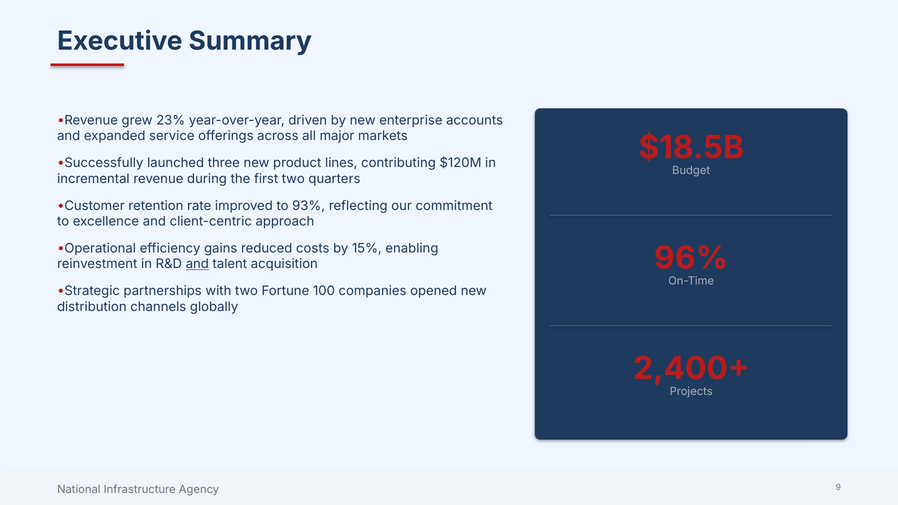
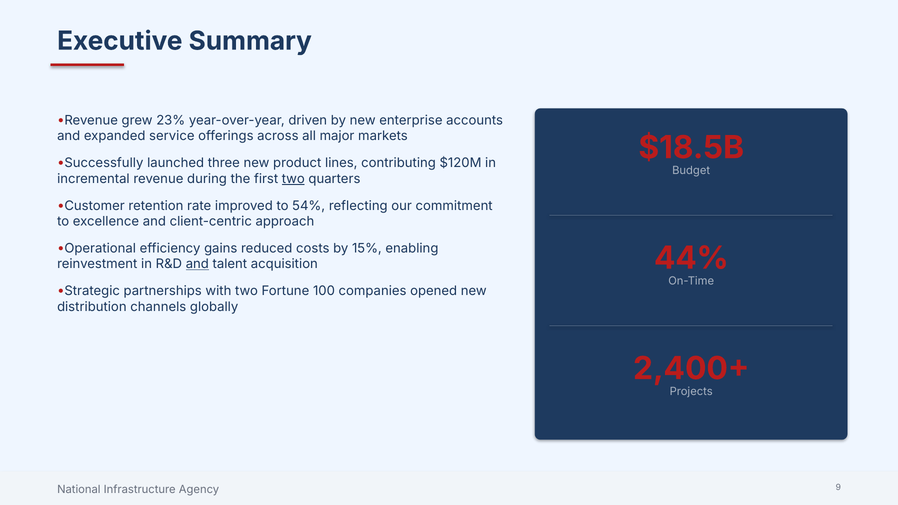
two underline: none -> present (293, 179)
93%: 93% -> 54% (309, 206)
96%: 96% -> 44% (691, 258)
